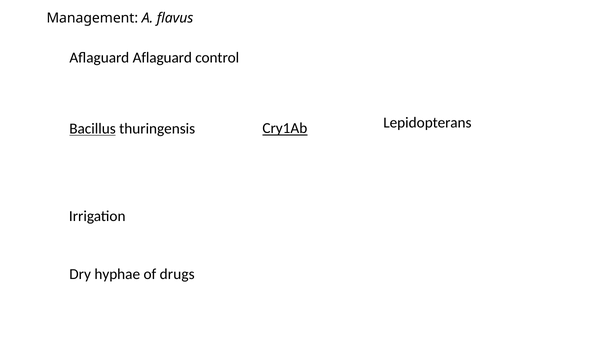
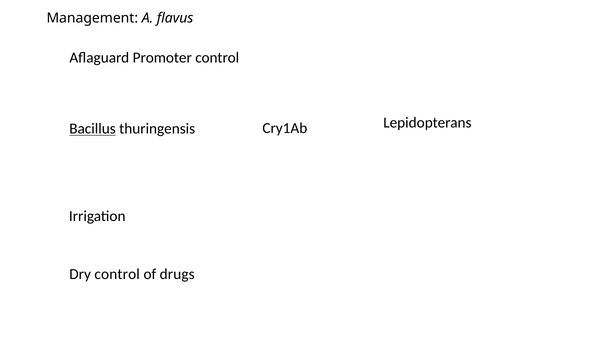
Aflaguard Aflaguard: Aflaguard -> Promoter (162, 58)
Cry1Ab underline: present -> none (285, 128)
Dry hyphae: hyphae -> control (117, 274)
